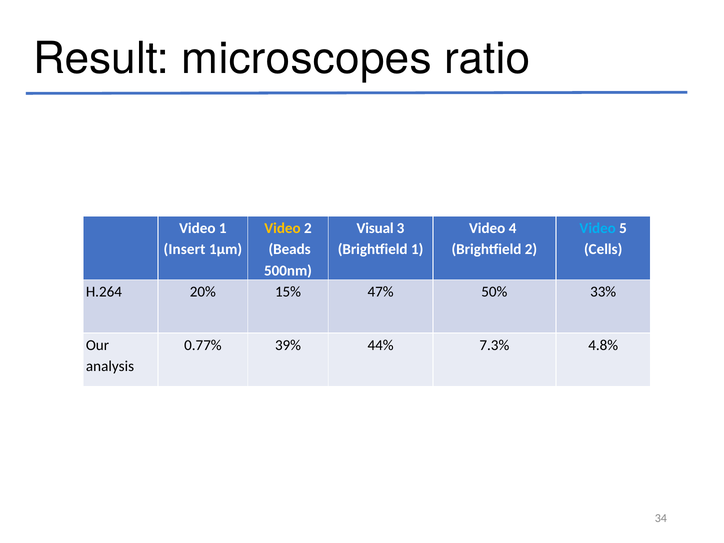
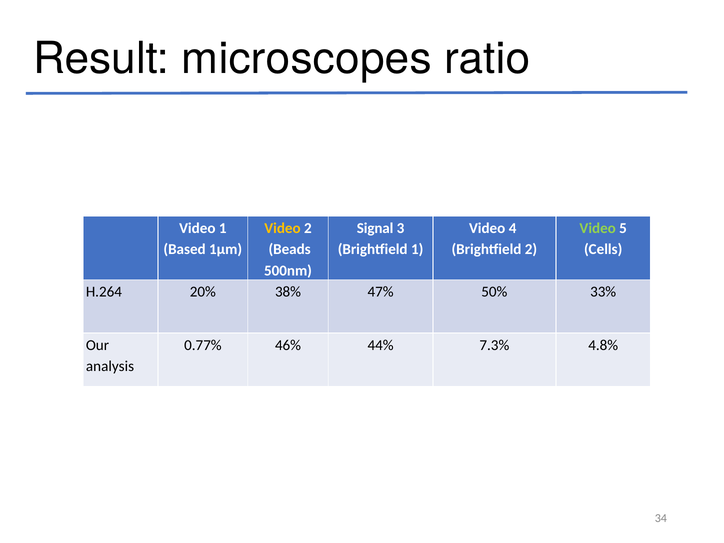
Visual: Visual -> Signal (375, 228)
Video colour: light blue -> light green (598, 228)
Insert: Insert -> Based (185, 249)
15%: 15% -> 38% (288, 292)
39%: 39% -> 46% (288, 345)
